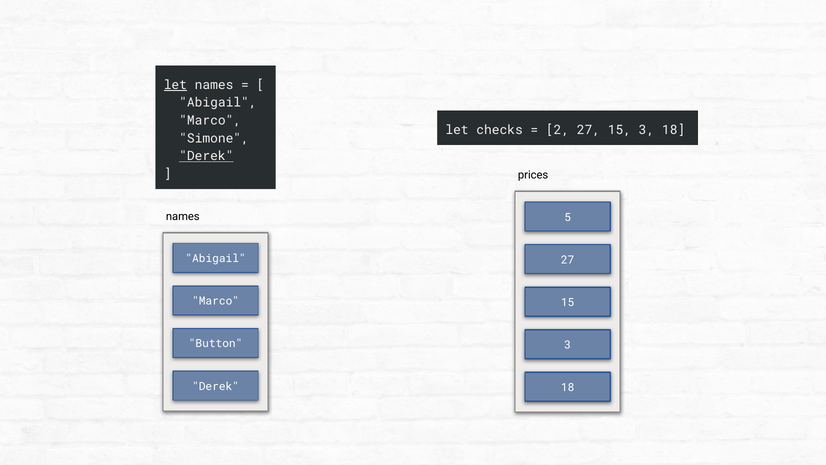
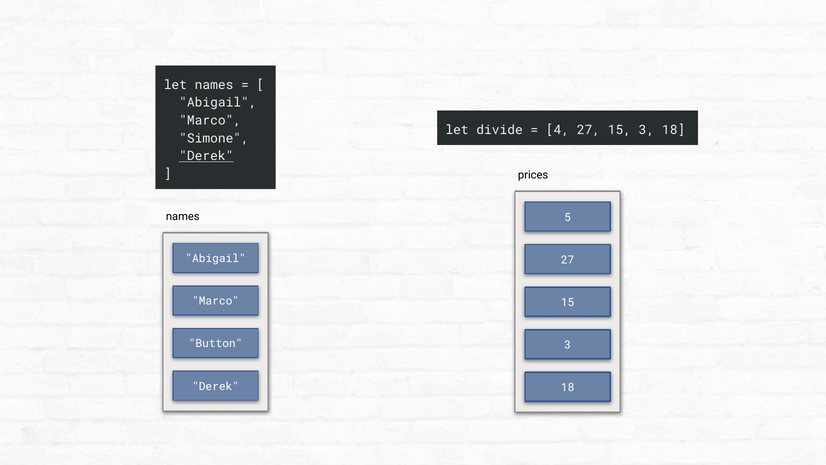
let underline: present -> none (175, 85)
checks: checks -> divide (500, 130)
2: 2 -> 4 (558, 130)
